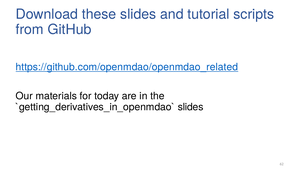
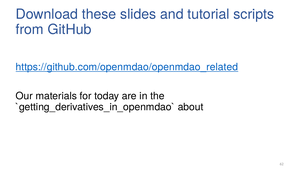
slides: slides -> about (191, 108)
